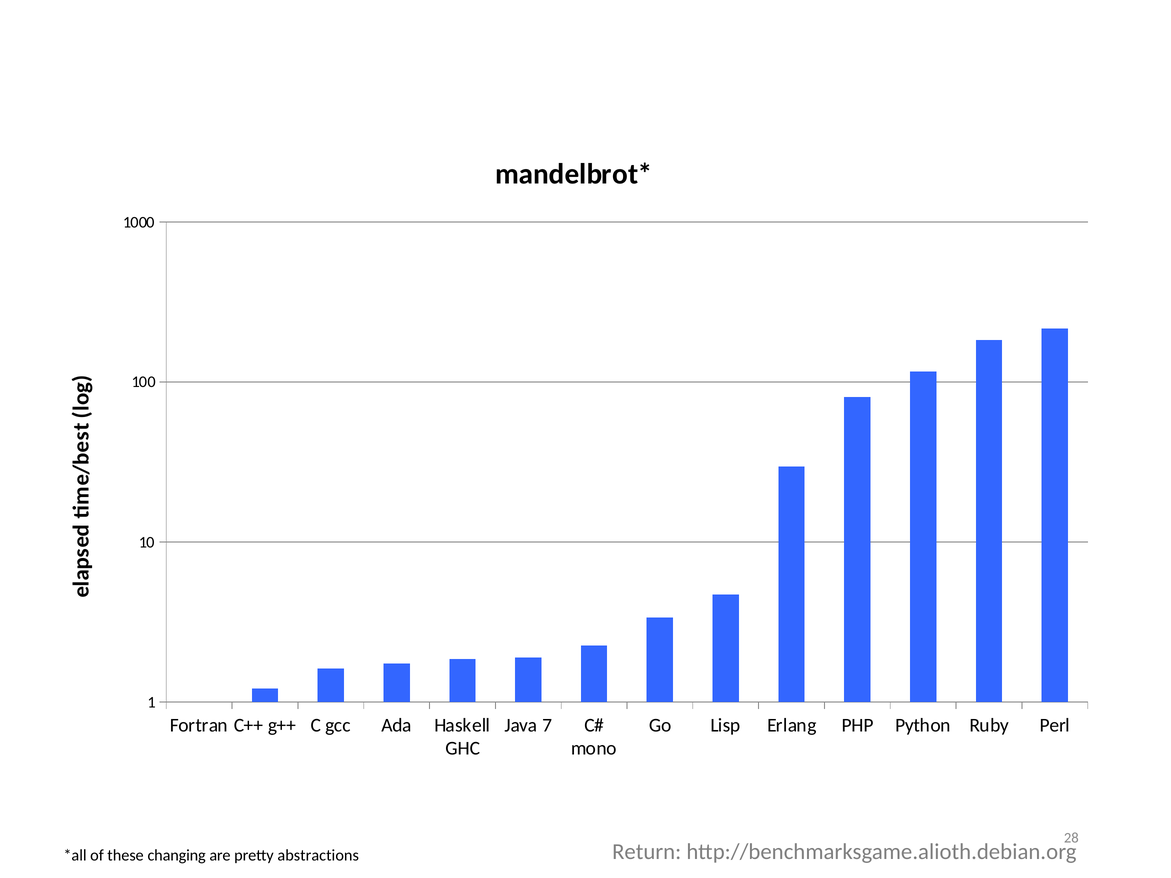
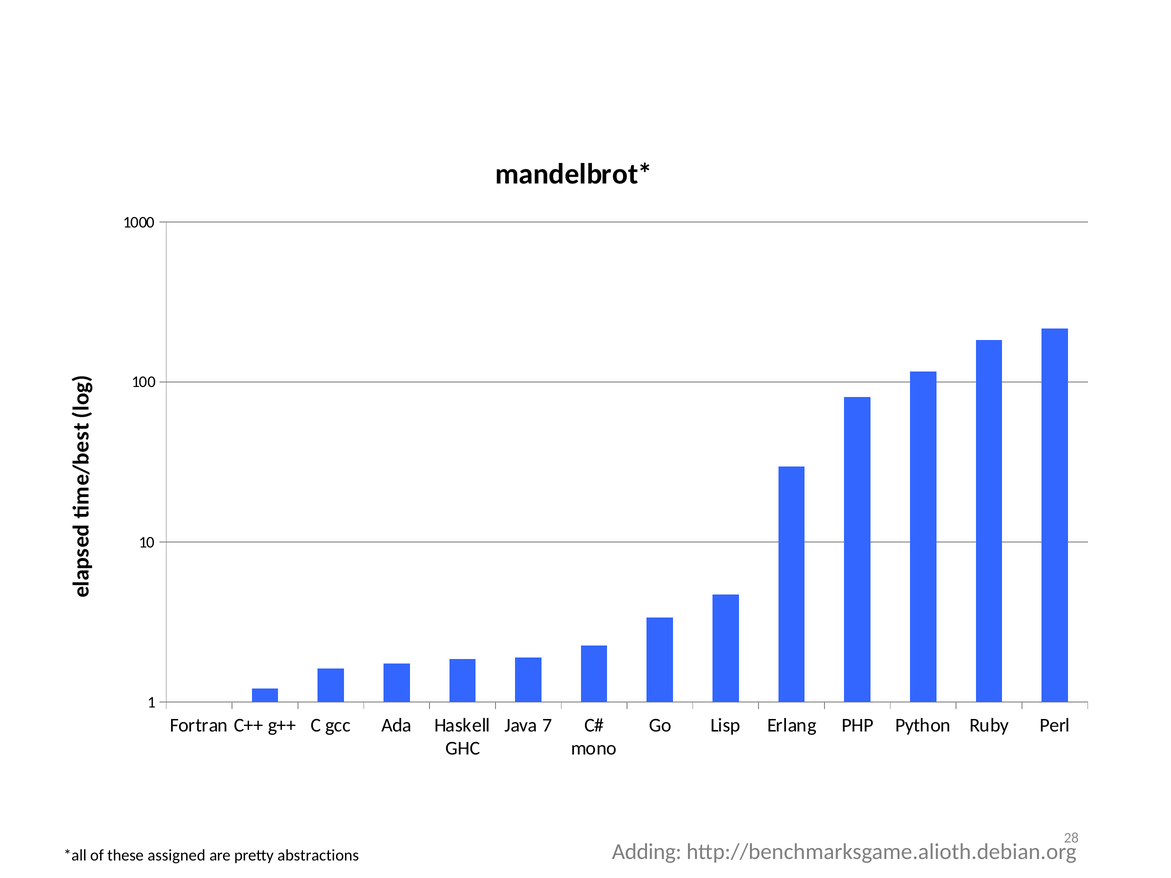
Return: Return -> Adding (647, 852)
changing: changing -> assigned (176, 856)
